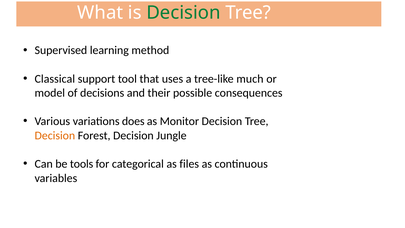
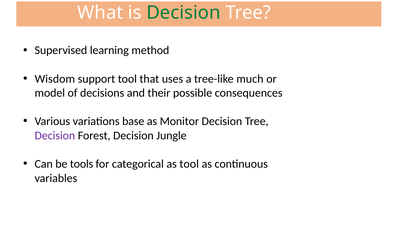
Classical: Classical -> Wisdom (55, 79)
does: does -> base (133, 121)
Decision colour: orange -> purple (55, 135)
as files: files -> tool (189, 164)
